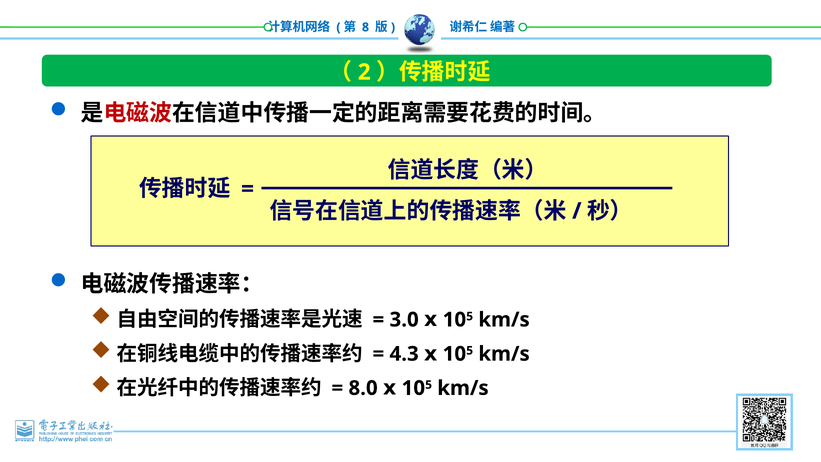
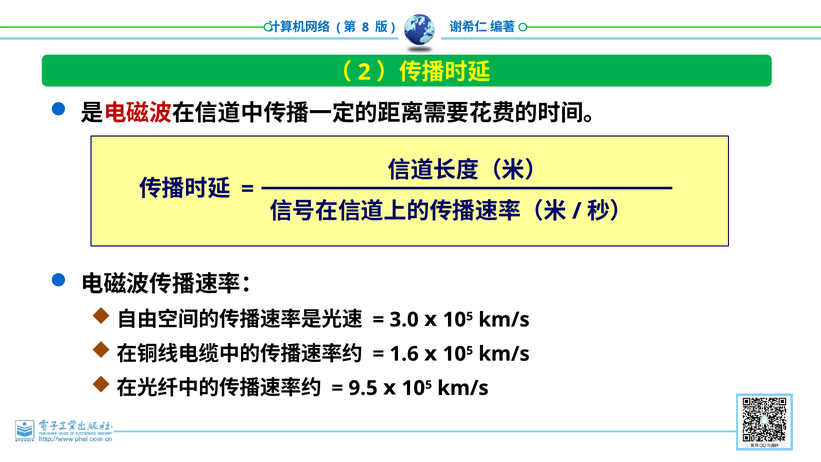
4.3: 4.3 -> 1.6 (404, 354)
8.0: 8.0 -> 9.5 (363, 388)
